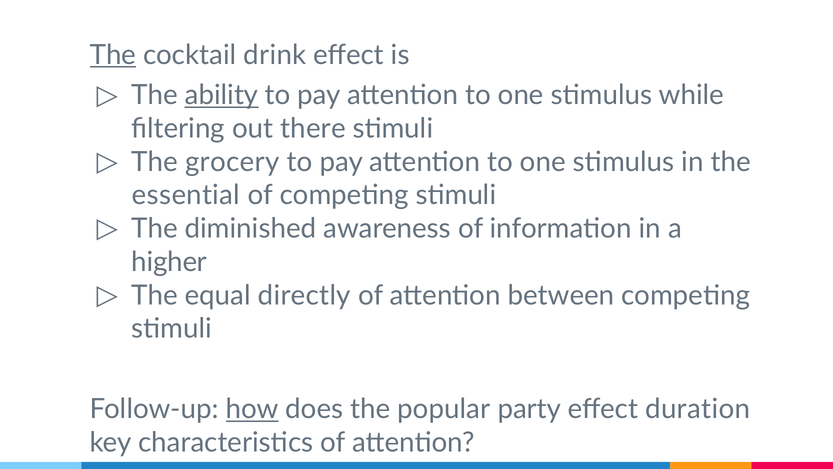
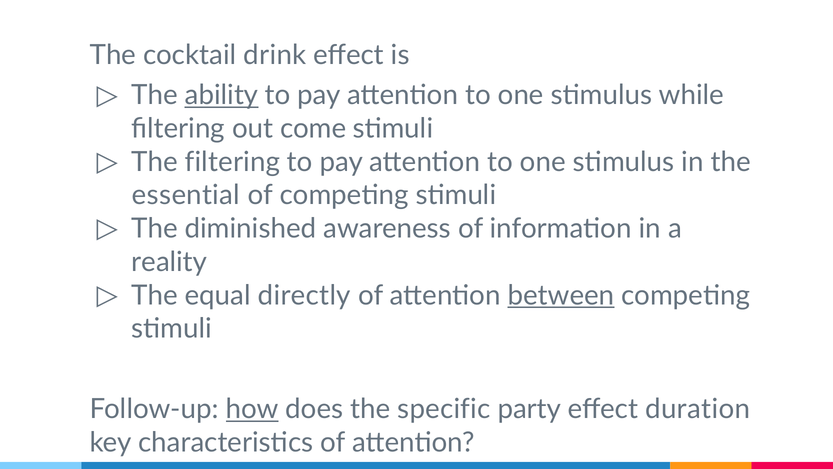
The underline: present -> none (113, 55)
there: there -> come (313, 128)
The grocery: grocery -> filtering (232, 162)
higher: higher -> reality (169, 262)
between underline: none -> present (561, 295)
popular: popular -> specific (444, 409)
